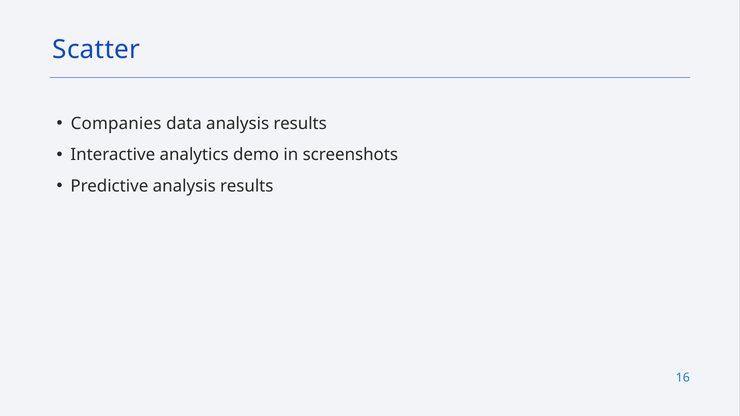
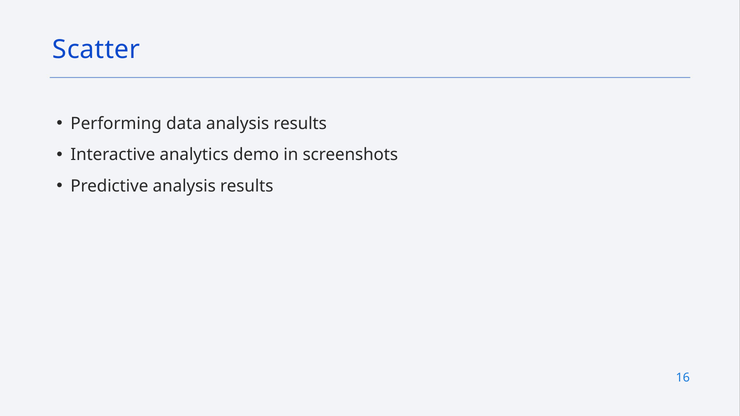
Companies: Companies -> Performing (116, 124)
